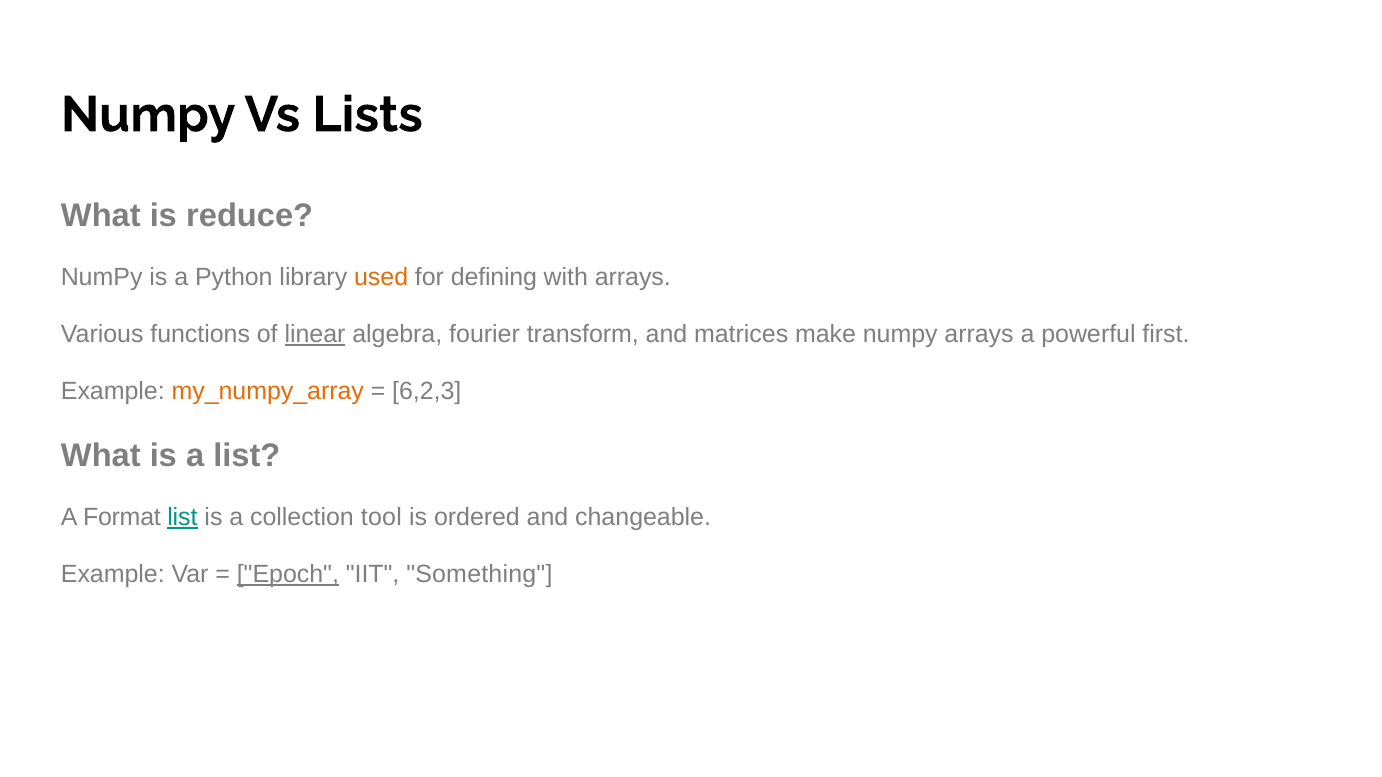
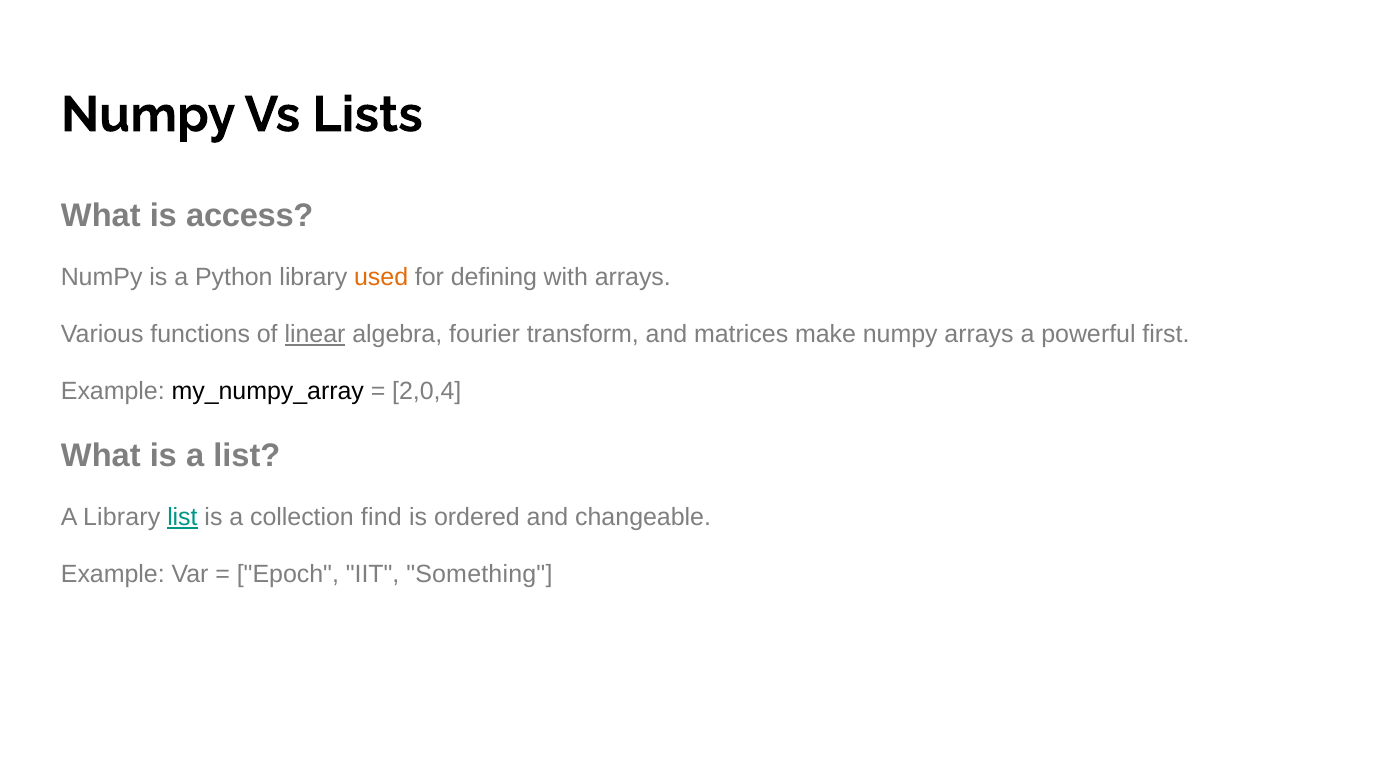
reduce: reduce -> access (250, 216)
my_numpy_array colour: orange -> black (268, 392)
6,2,3: 6,2,3 -> 2,0,4 (427, 392)
A Format: Format -> Library (122, 517)
tool: tool -> find (381, 517)
Epoch underline: present -> none (288, 574)
